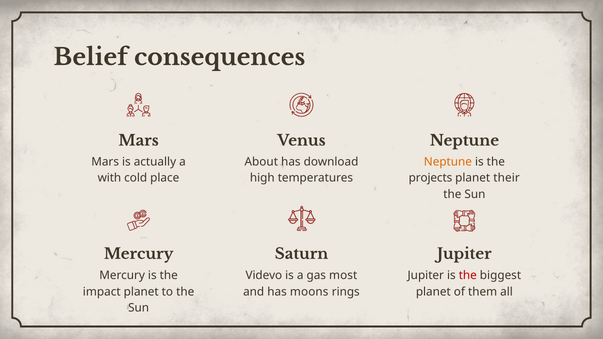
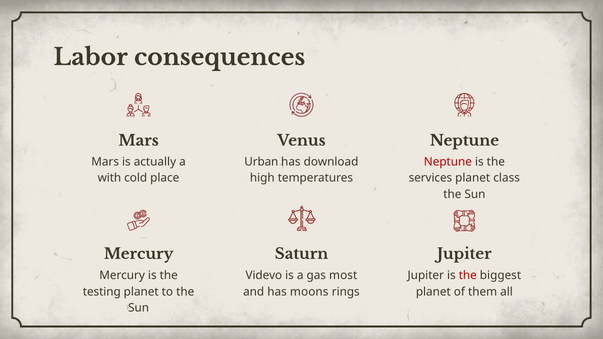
Belief: Belief -> Labor (91, 57)
About: About -> Urban (261, 162)
Neptune colour: orange -> red (448, 162)
projects: projects -> services (430, 178)
their: their -> class (507, 178)
impact: impact -> testing (102, 292)
